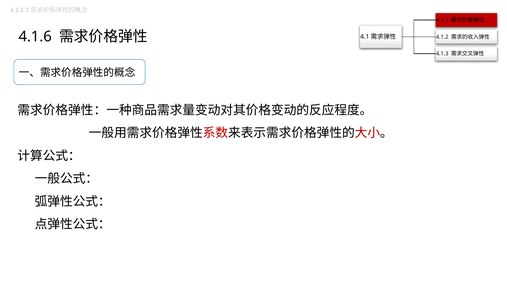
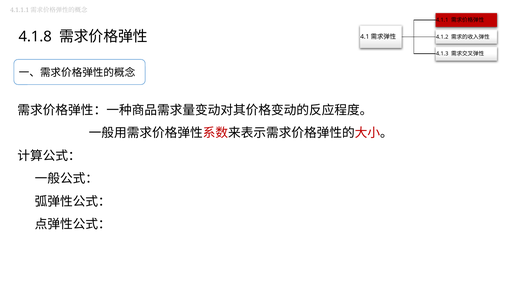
4.1.6: 4.1.6 -> 4.1.8 (35, 36)
